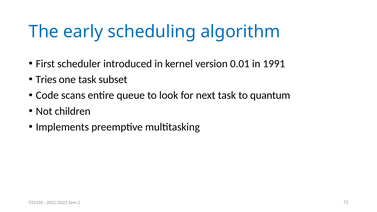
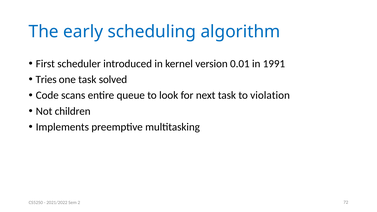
subset: subset -> solved (113, 80)
quantum: quantum -> violation (270, 95)
